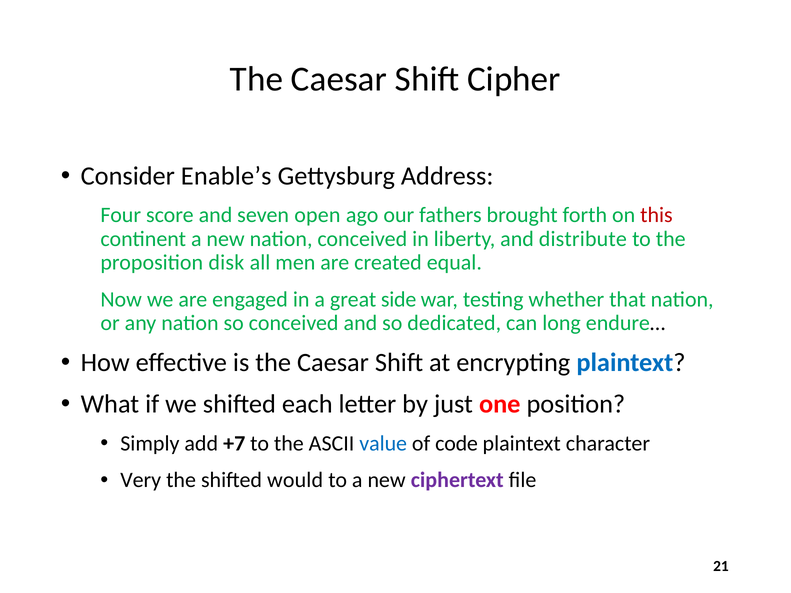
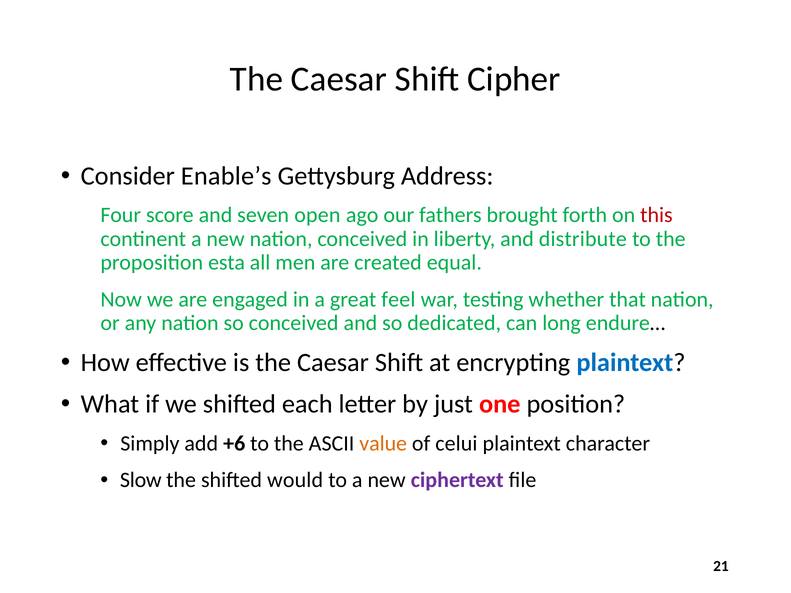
disk: disk -> esta (227, 263)
side: side -> feel (398, 300)
+7: +7 -> +6 (234, 444)
value colour: blue -> orange (383, 444)
code: code -> celui (456, 444)
Very: Very -> Slow (141, 480)
